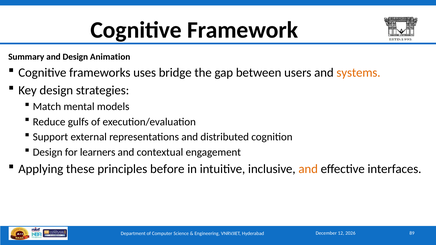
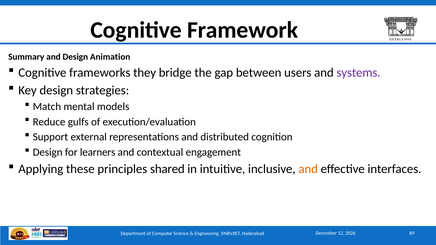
uses: uses -> they (145, 73)
systems colour: orange -> purple (358, 73)
before: before -> shared (167, 169)
